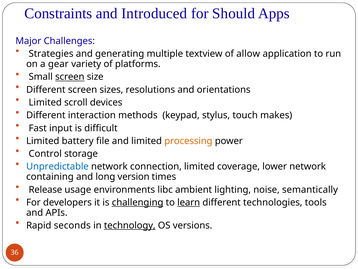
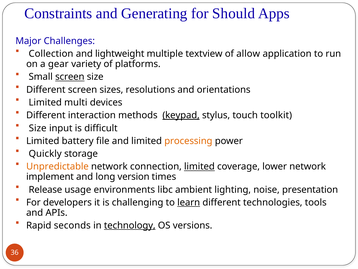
Introduced: Introduced -> Generating (154, 14)
Strategies: Strategies -> Collection (51, 54)
generating: generating -> lightweight (120, 54)
scroll: scroll -> multi (76, 102)
keypad underline: none -> present (181, 115)
makes: makes -> toolkit (276, 115)
Fast: Fast -> Size (38, 128)
Control: Control -> Quickly (45, 153)
Unpredictable colour: blue -> orange (57, 166)
limited underline: none -> present (199, 166)
containing: containing -> implement (50, 176)
semantically: semantically -> presentation (310, 189)
challenging underline: present -> none (138, 202)
